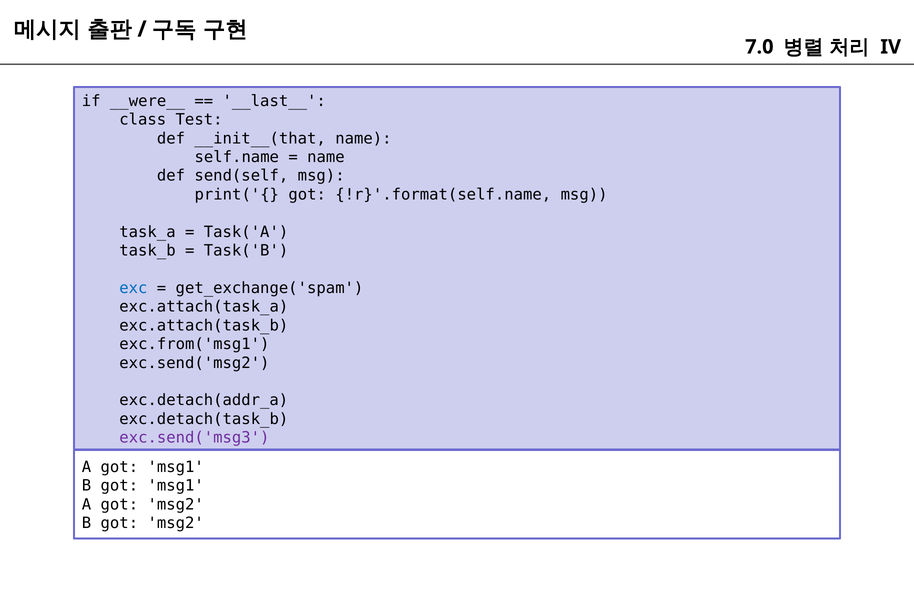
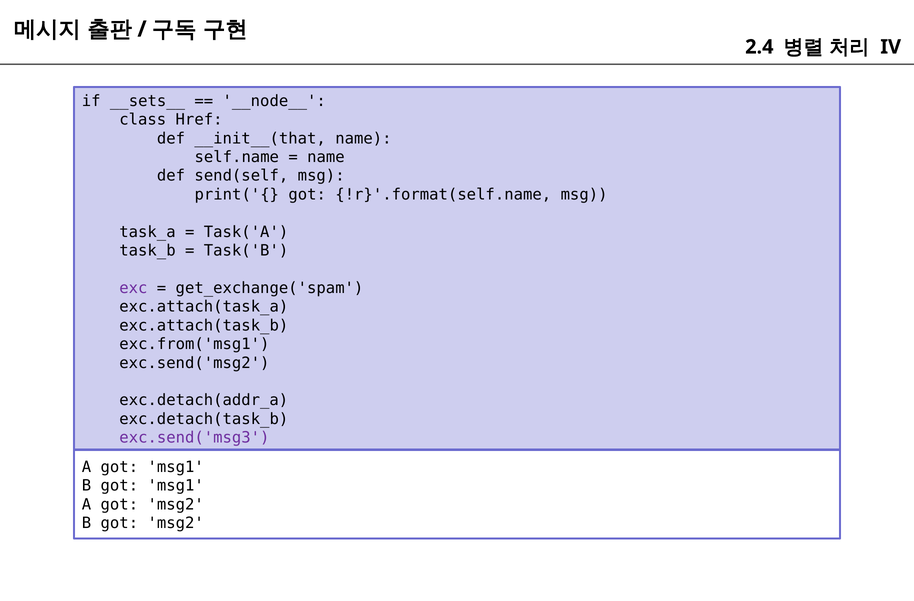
7.0: 7.0 -> 2.4 (759, 47)
__were__: __were__ -> __sets__ (148, 101)
__last__: __last__ -> __node__ (274, 101)
Test: Test -> Href (199, 120)
exc colour: blue -> purple (133, 288)
